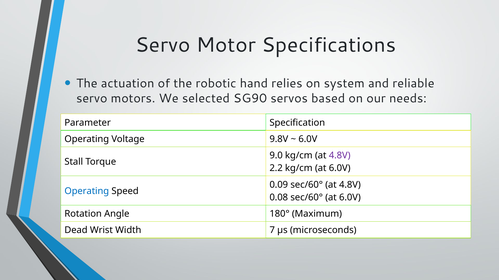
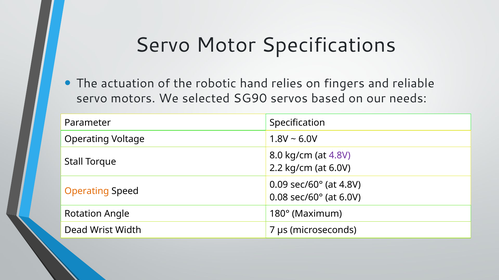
system: system -> fingers (344, 84)
9.8V: 9.8V -> 1.8V (279, 139)
9.0: 9.0 -> 8.0 (276, 156)
Operating colour: blue -> orange (87, 191)
